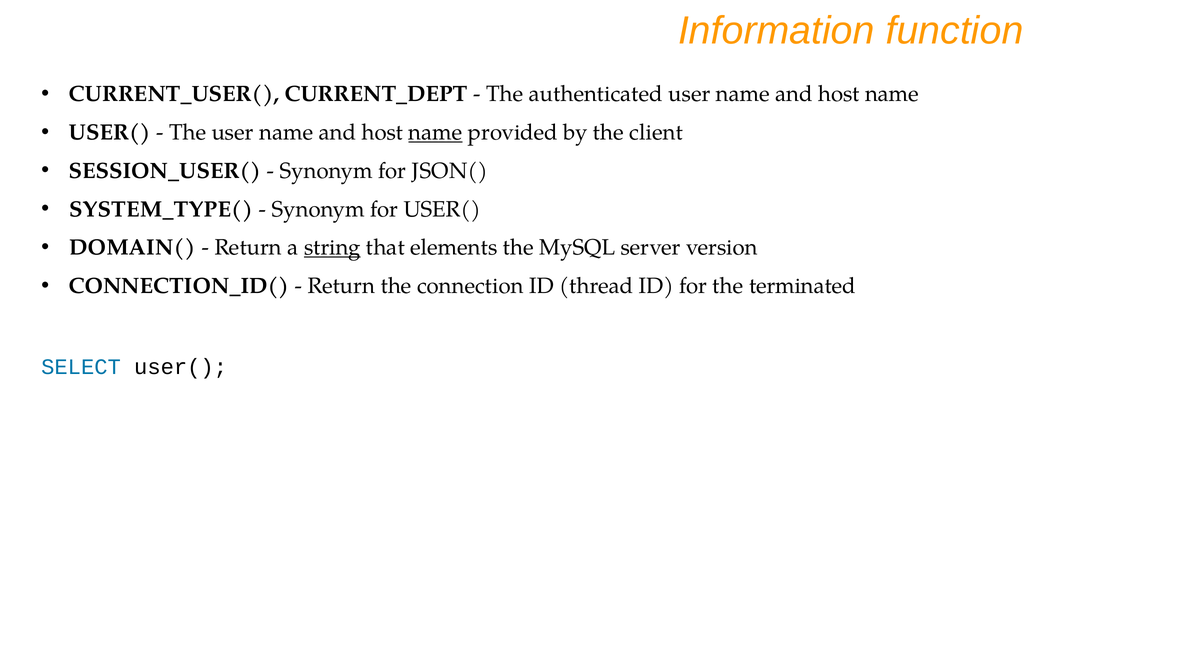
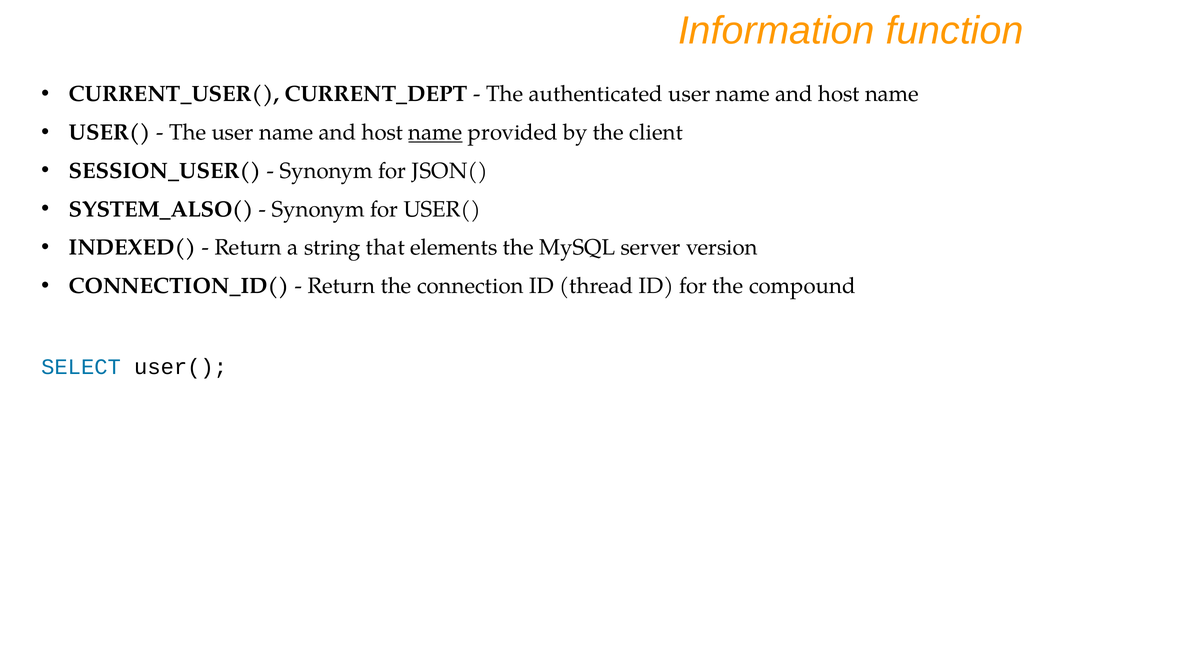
SYSTEM_TYPE(: SYSTEM_TYPE( -> SYSTEM_ALSO( (161, 209)
DOMAIN(: DOMAIN( -> INDEXED( (133, 247)
string underline: present -> none (332, 247)
terminated: terminated -> compound (802, 286)
